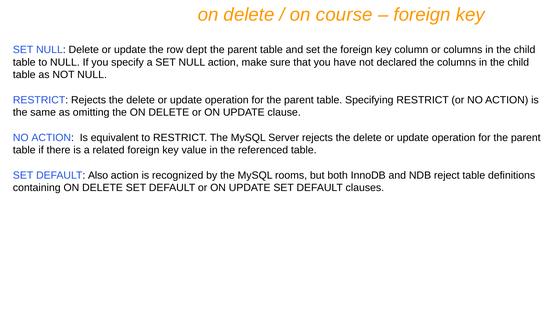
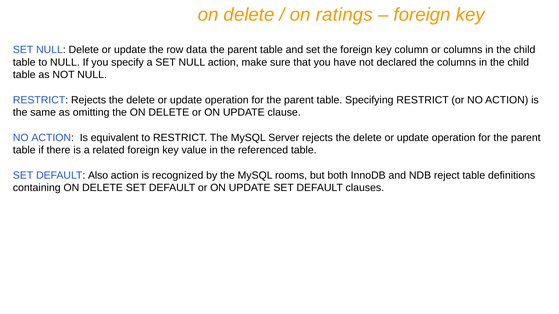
course: course -> ratings (344, 15)
dept: dept -> data (197, 50)
